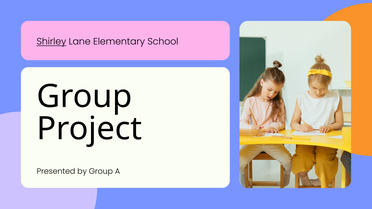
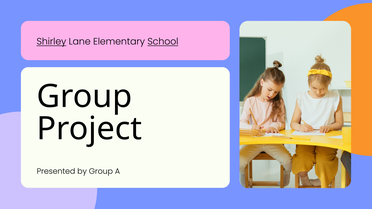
School underline: none -> present (163, 42)
